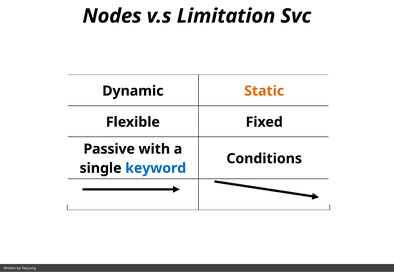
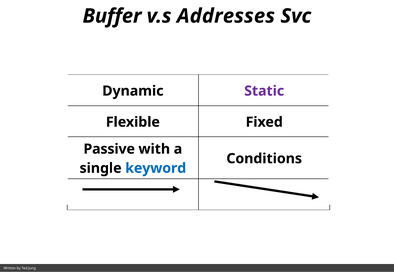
Nodes: Nodes -> Buffer (112, 16)
Limitation: Limitation -> Addresses (226, 16)
Static colour: orange -> purple (264, 91)
